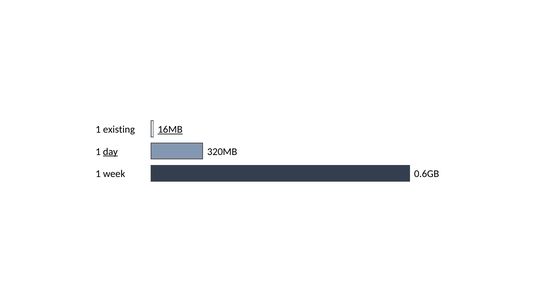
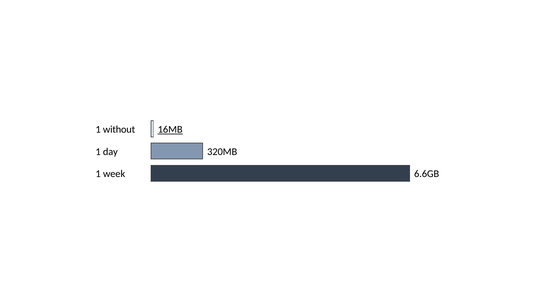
existing: existing -> without (119, 130)
day underline: present -> none (110, 152)
0.6GB: 0.6GB -> 6.6GB (427, 174)
